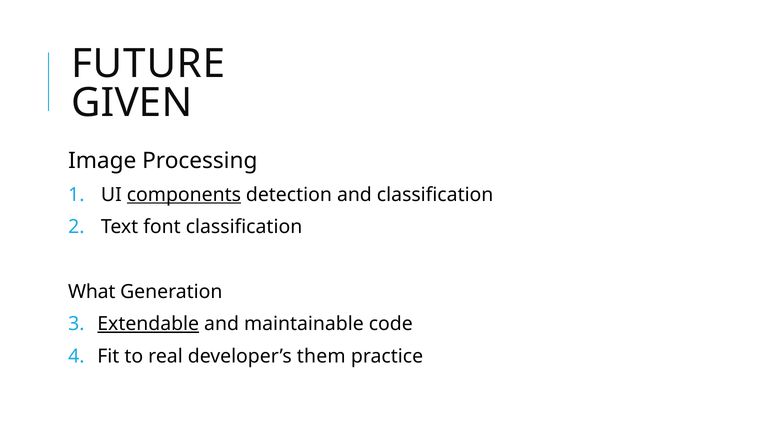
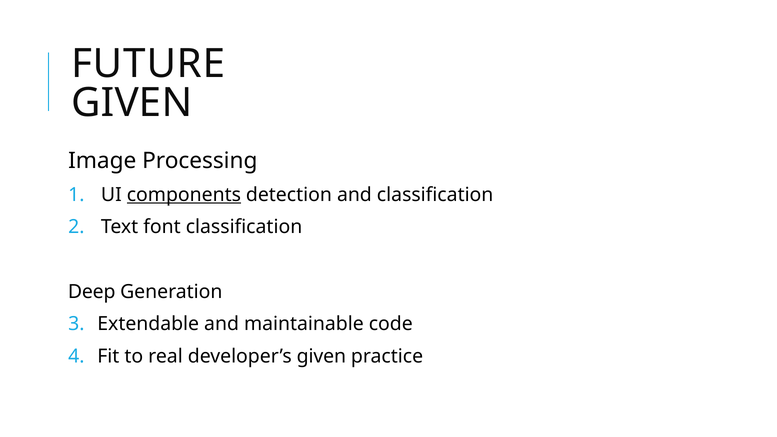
What: What -> Deep (92, 292)
Extendable underline: present -> none (148, 324)
developer’s them: them -> given (321, 356)
